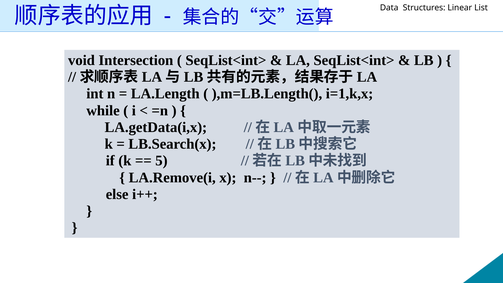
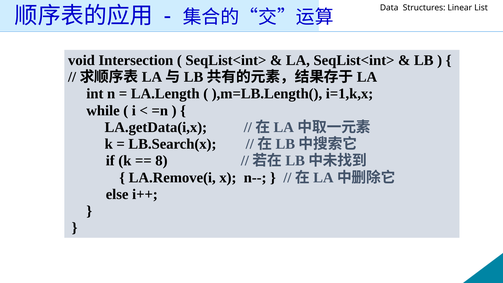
5: 5 -> 8 (161, 161)
